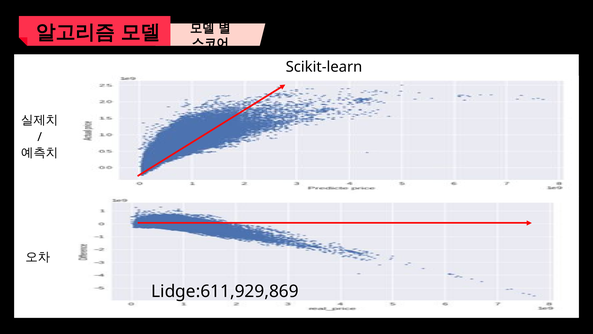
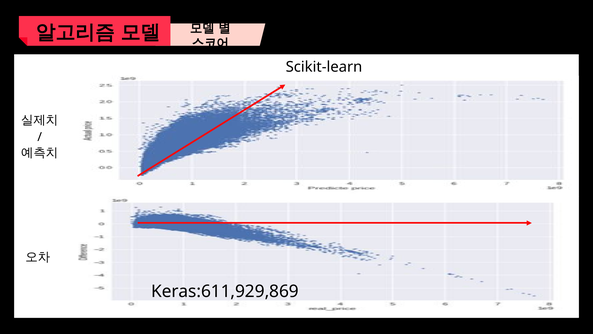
Lidge:611,929,869: Lidge:611,929,869 -> Keras:611,929,869 (225, 291)
